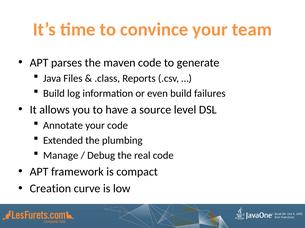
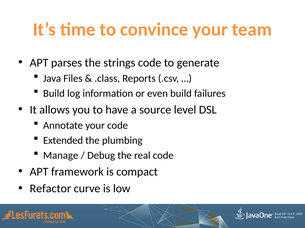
maven: maven -> strings (119, 63)
Creation: Creation -> Refactor (50, 189)
